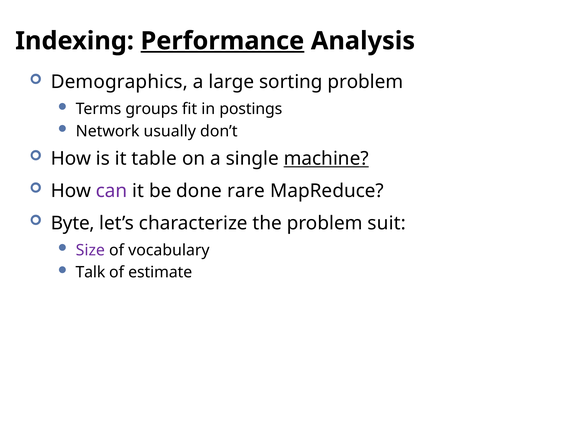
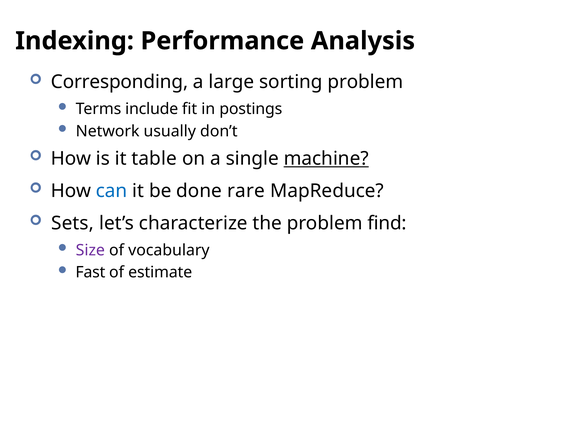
Performance underline: present -> none (222, 41)
Demographics: Demographics -> Corresponding (119, 82)
groups: groups -> include (152, 109)
can colour: purple -> blue (112, 191)
Byte: Byte -> Sets (73, 223)
suit: suit -> find (387, 223)
Talk: Talk -> Fast (90, 273)
